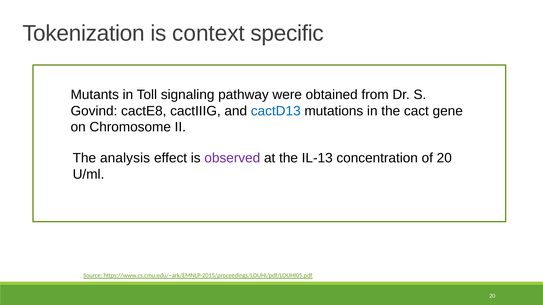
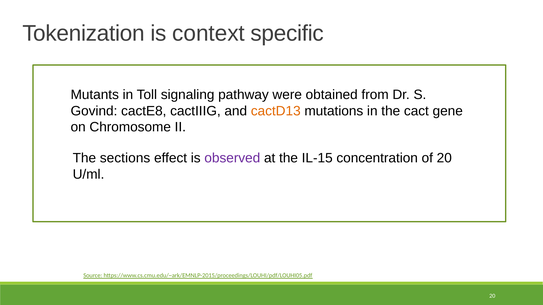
cactD13 colour: blue -> orange (276, 111)
analysis: analysis -> sections (125, 158)
IL-13: IL-13 -> IL-15 (317, 158)
